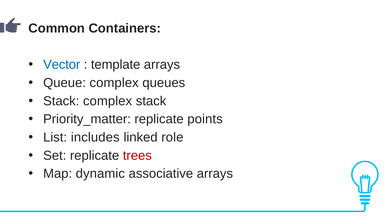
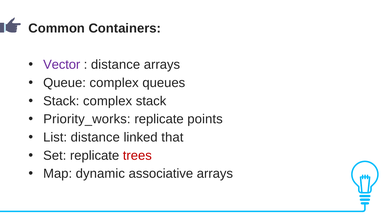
Vector colour: blue -> purple (62, 65)
template: template -> distance (116, 65)
Priority_matter: Priority_matter -> Priority_works (87, 119)
List includes: includes -> distance (95, 137)
role: role -> that (172, 137)
